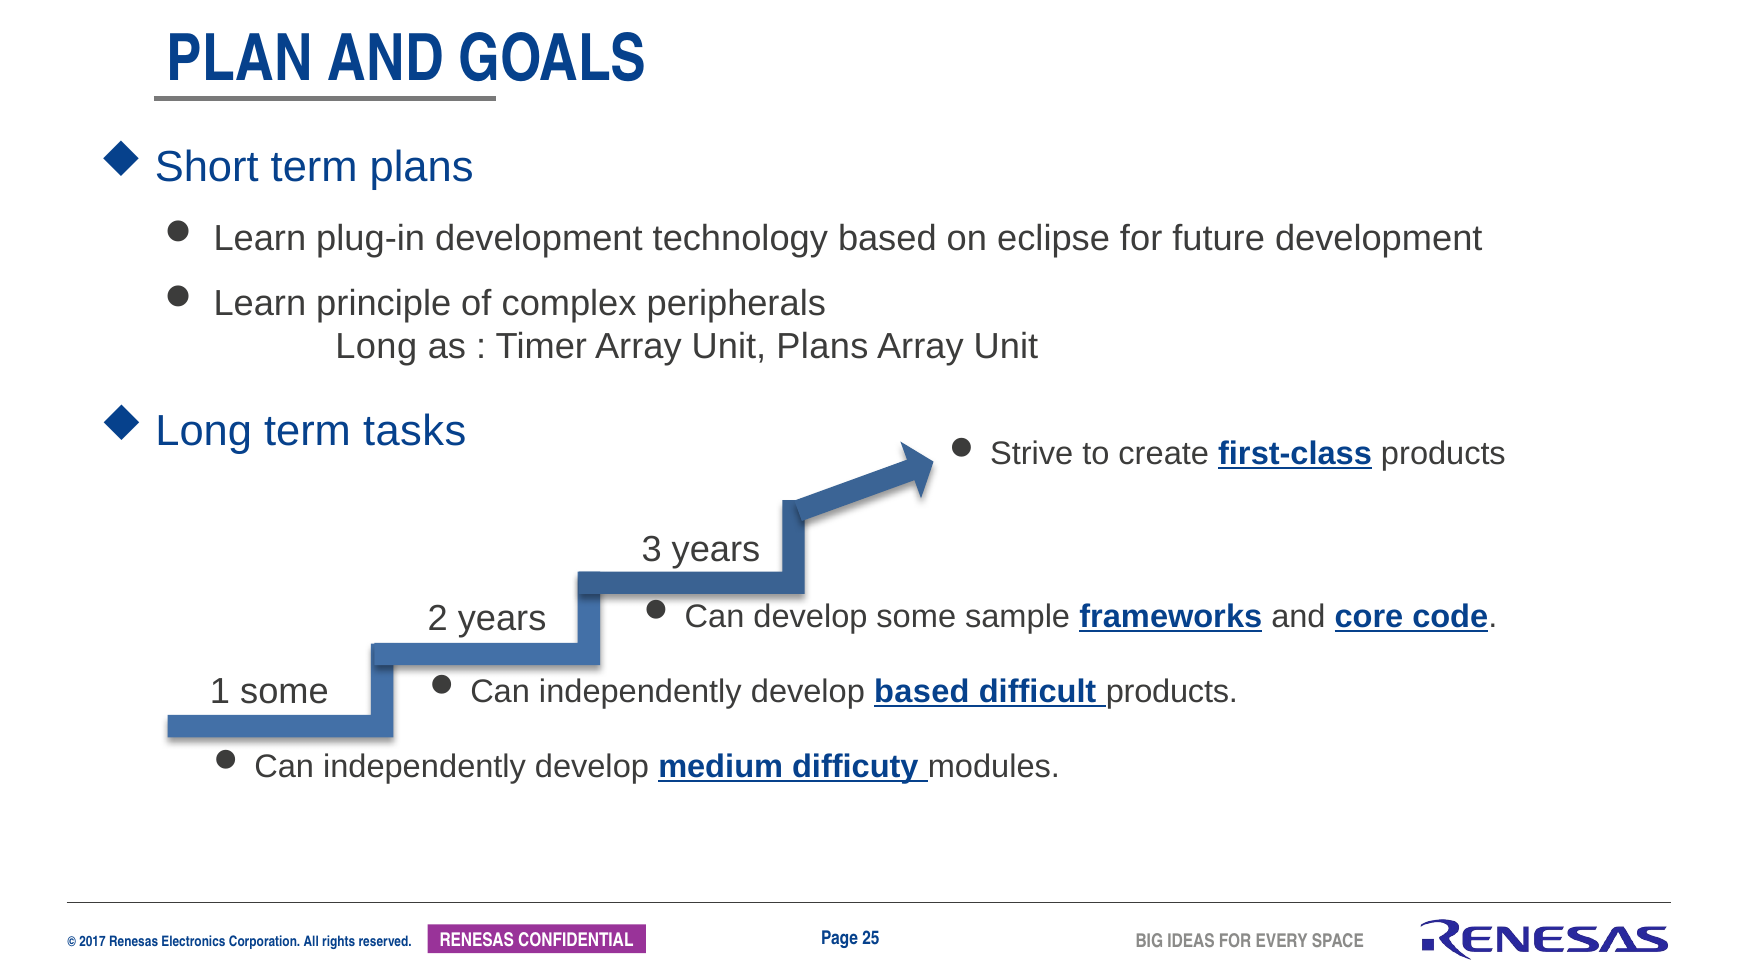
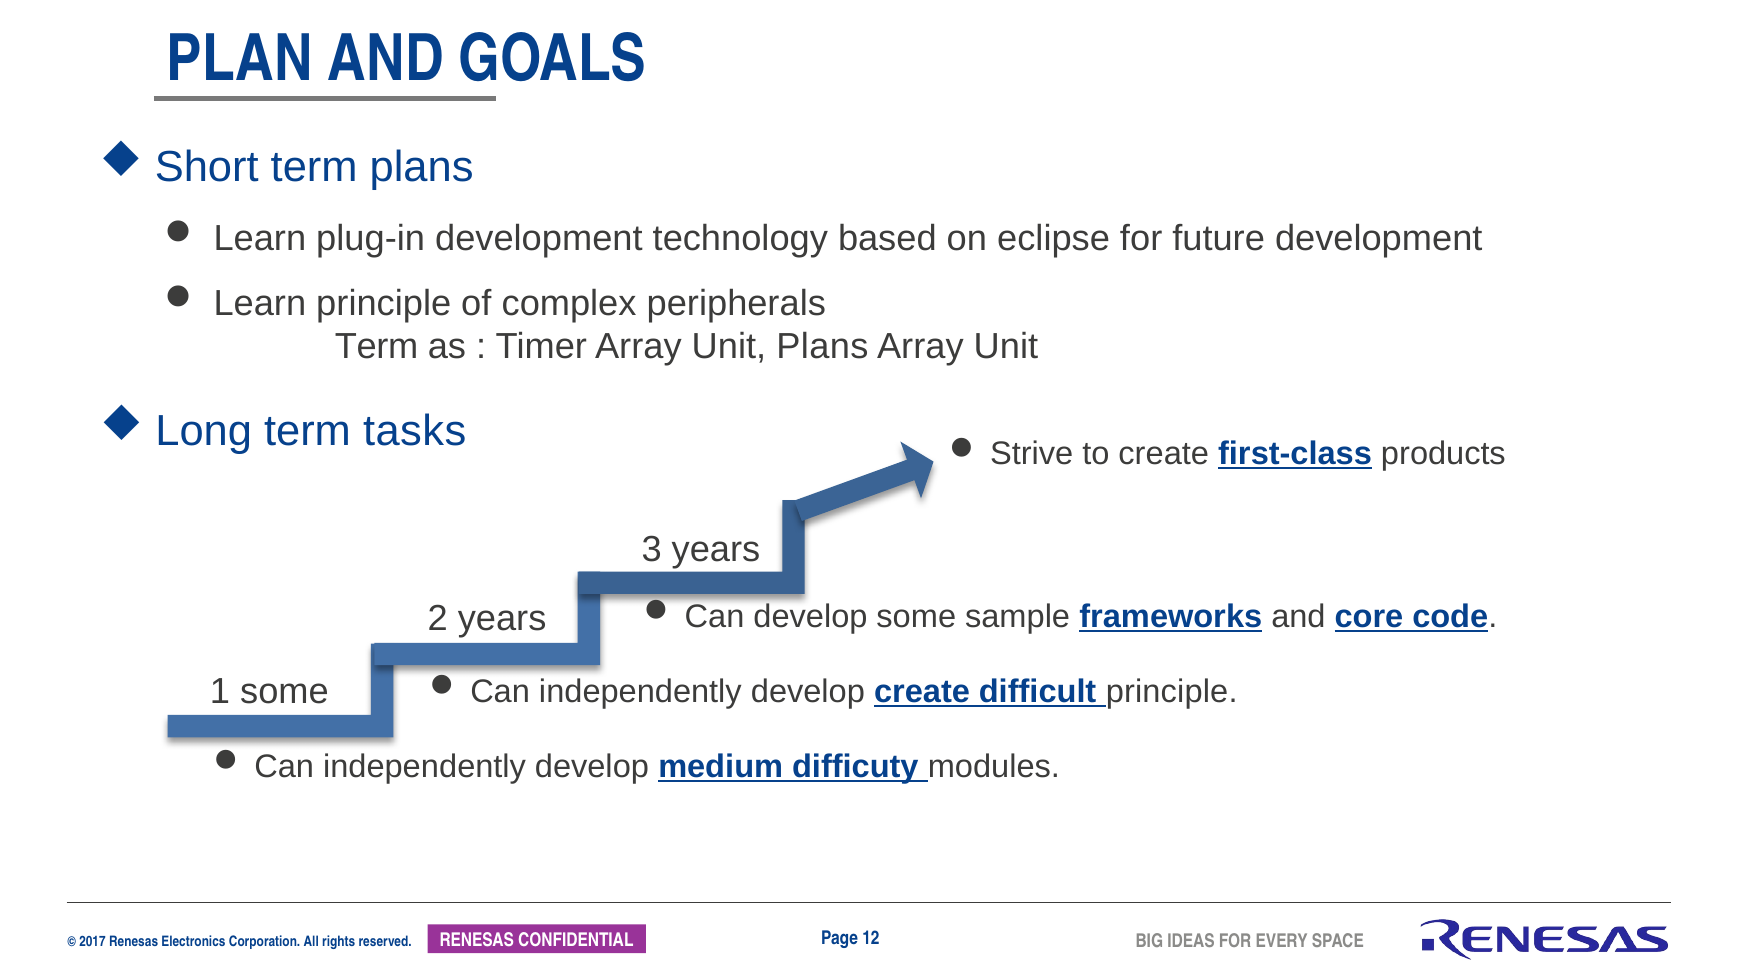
Long: Long -> Term (377, 347)
develop based: based -> create (922, 692)
difficult products: products -> principle (1172, 692)
25: 25 -> 12 (871, 939)
